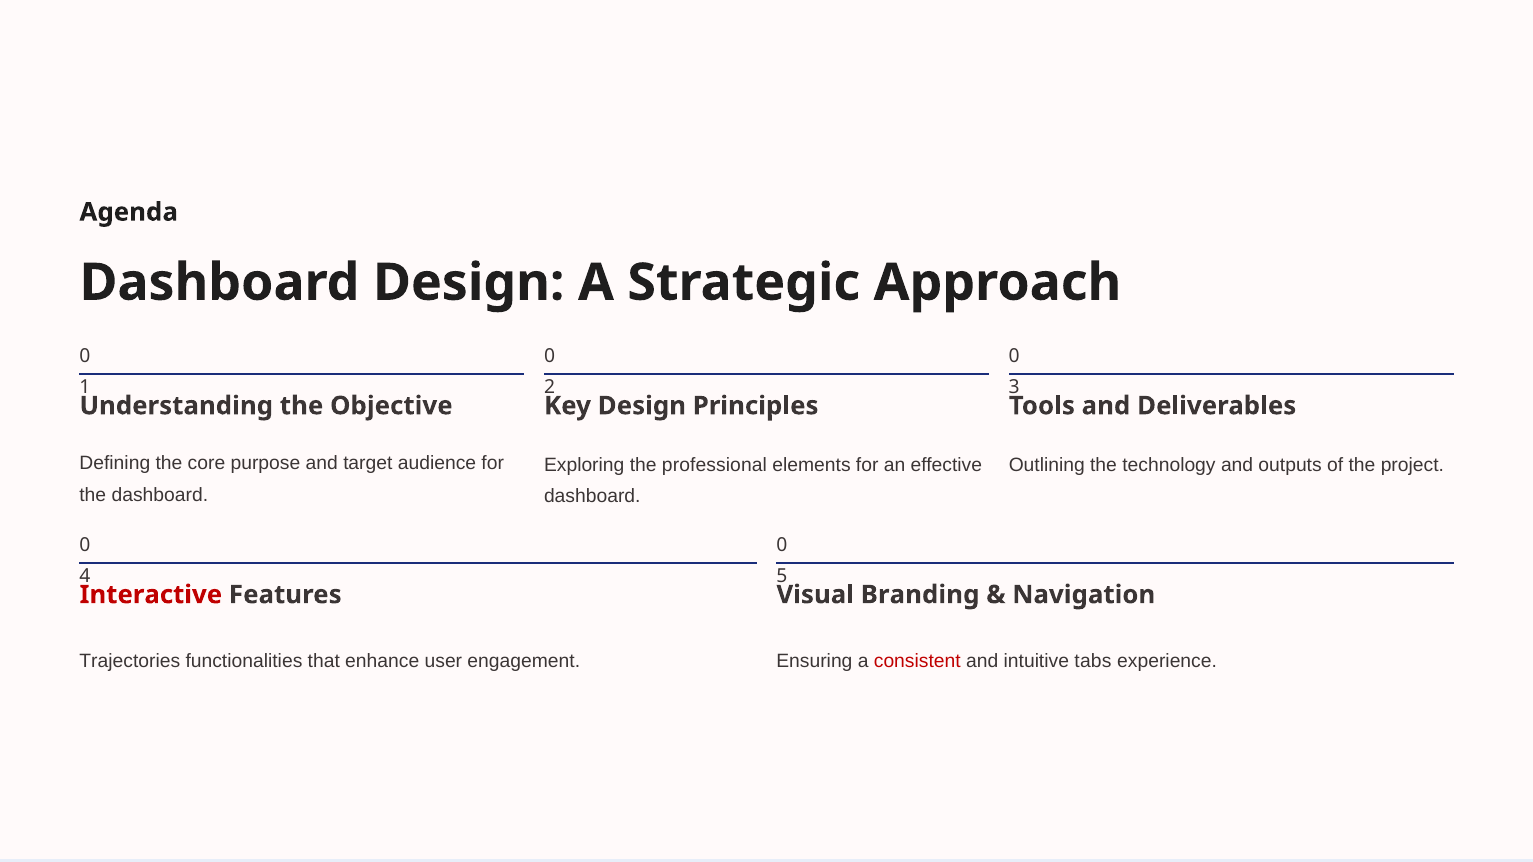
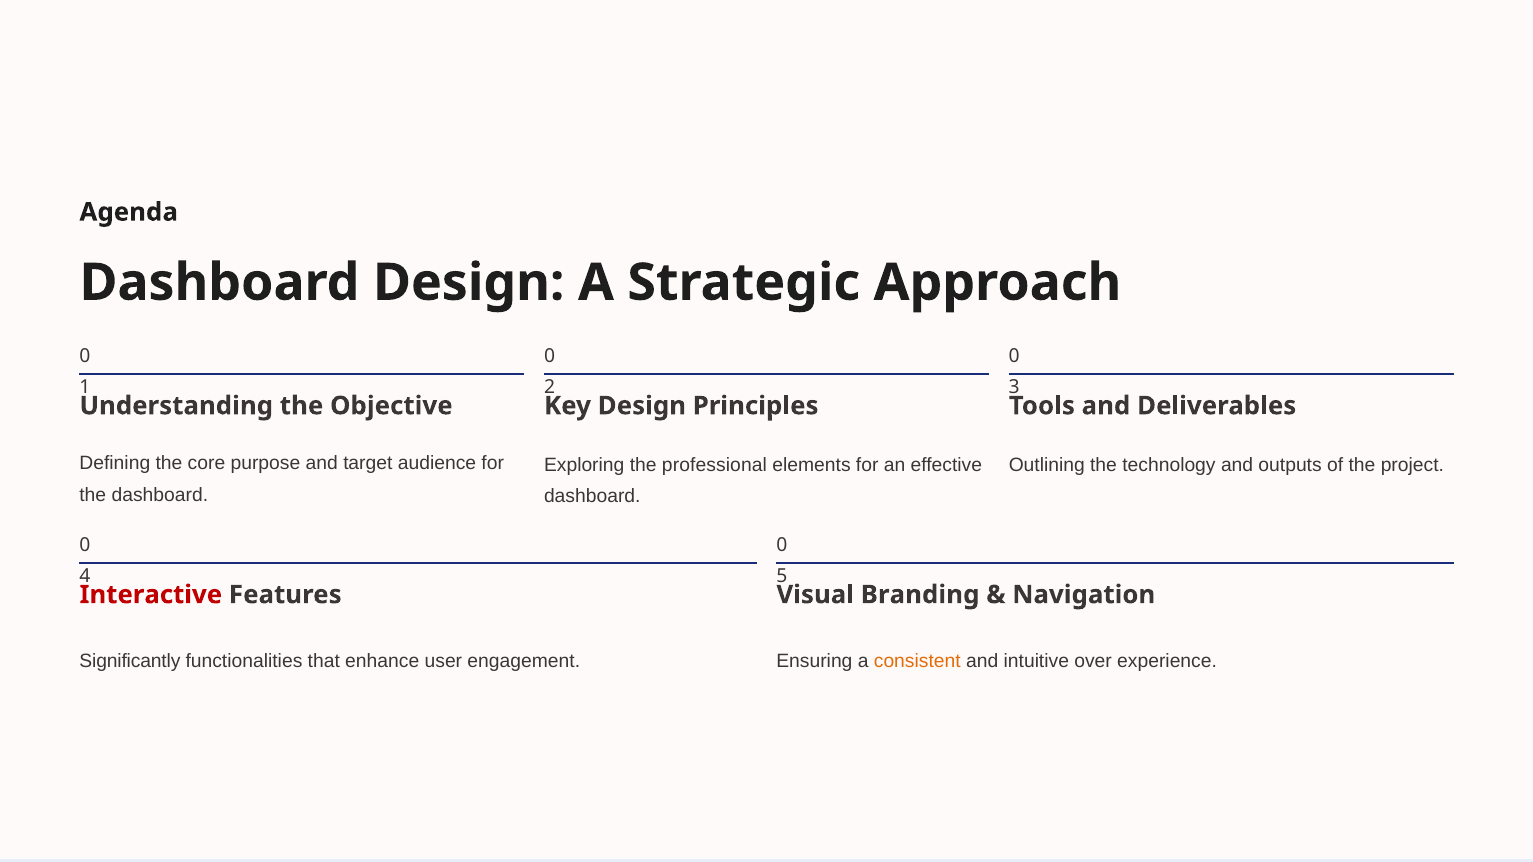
Trajectories: Trajectories -> Significantly (130, 662)
consistent colour: red -> orange (917, 662)
tabs: tabs -> over (1093, 662)
